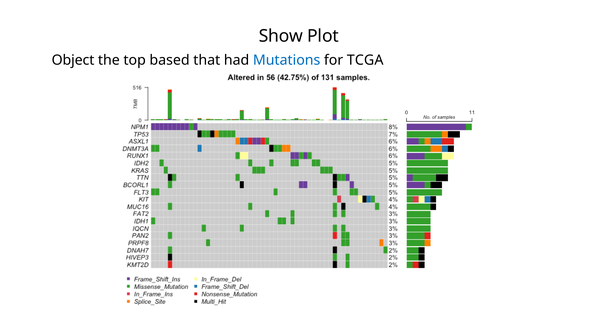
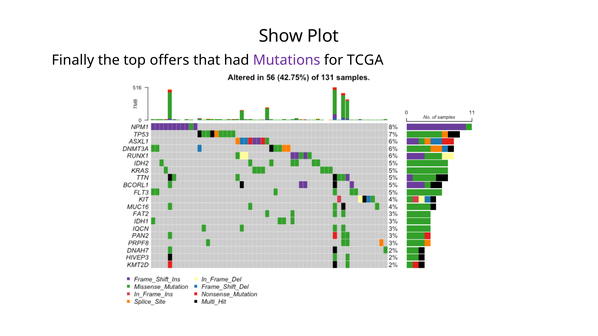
Object: Object -> Finally (73, 60)
based: based -> offers (170, 60)
Mutations colour: blue -> purple (287, 60)
